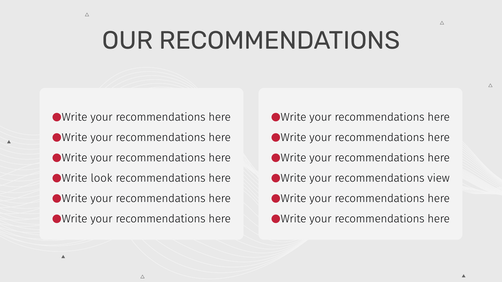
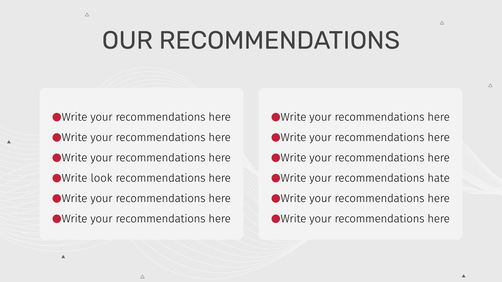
view: view -> hate (439, 178)
